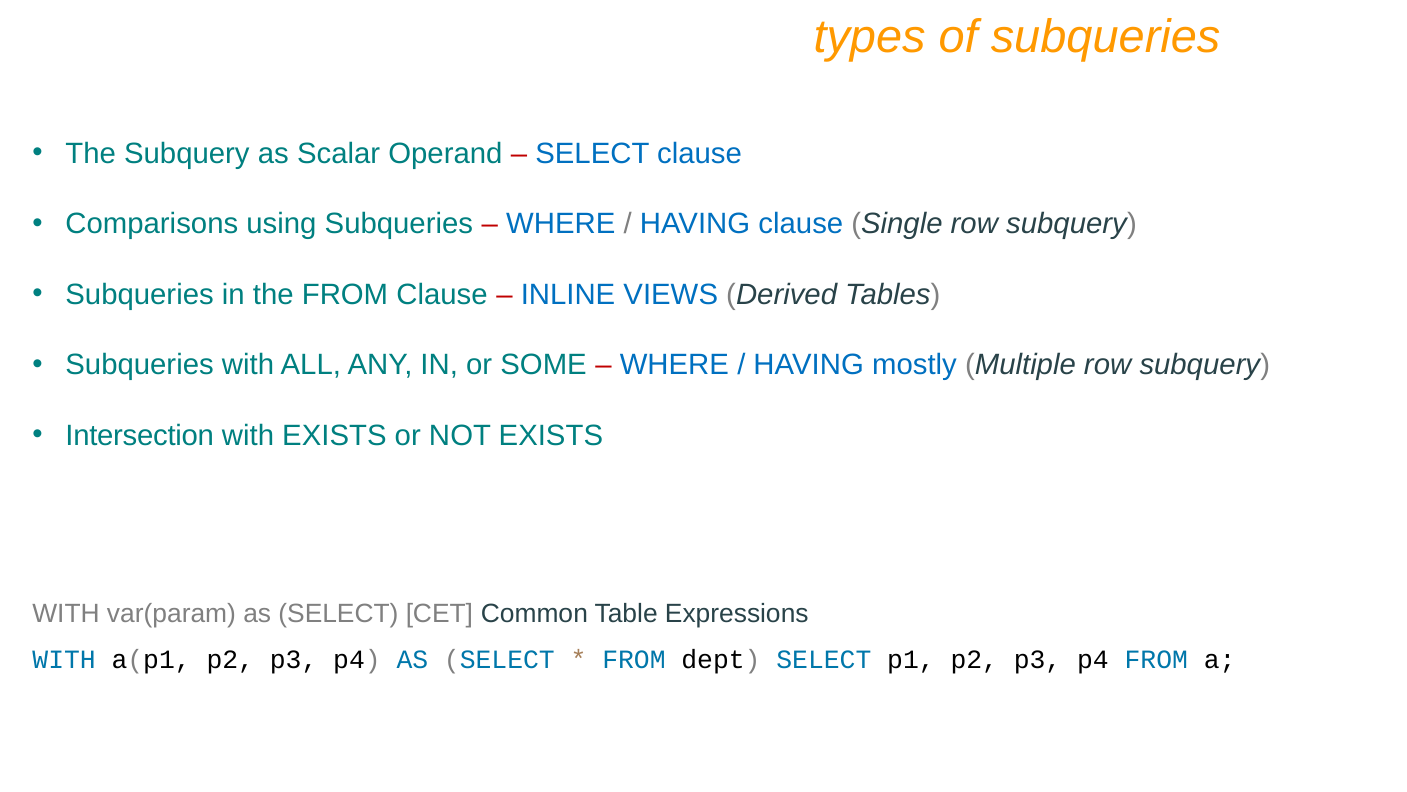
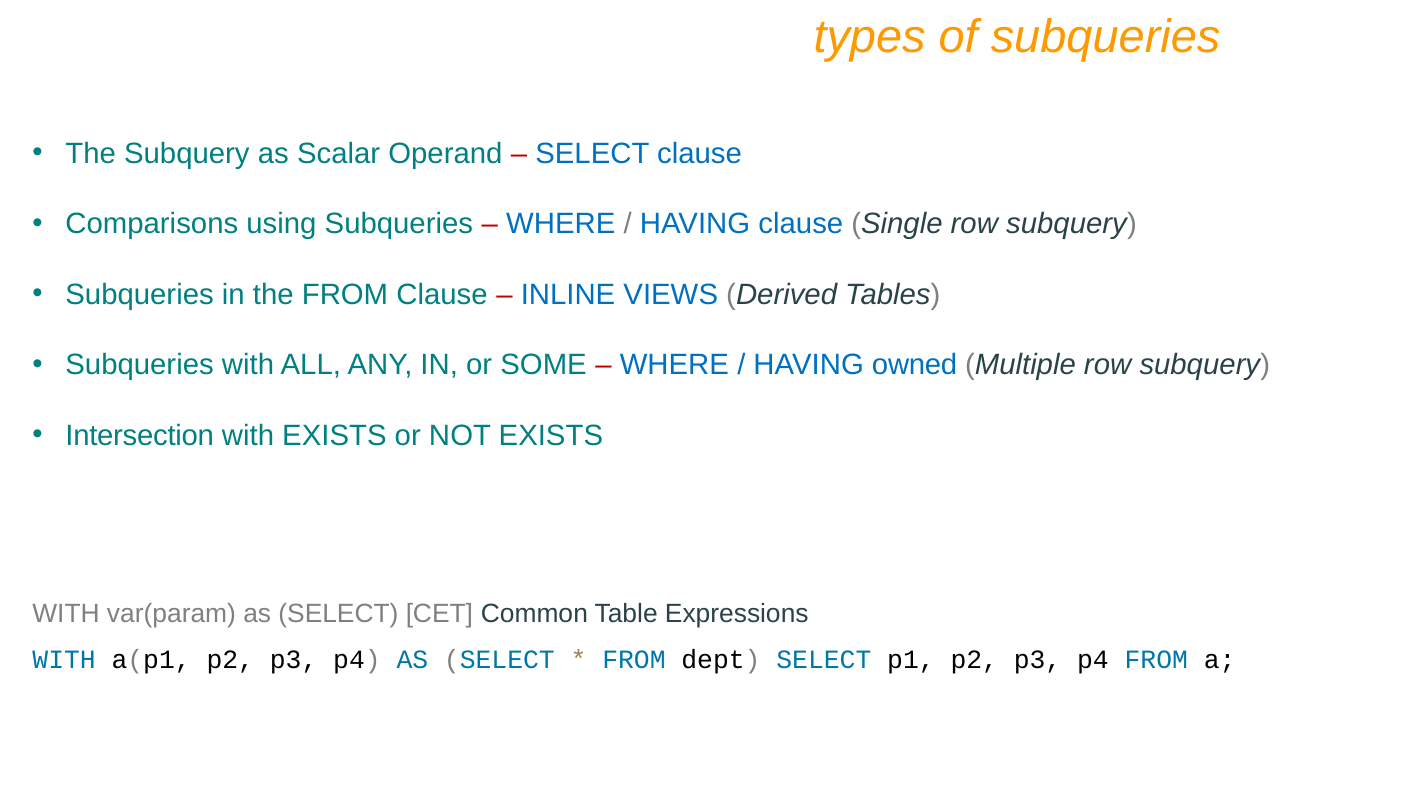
mostly: mostly -> owned (915, 365)
